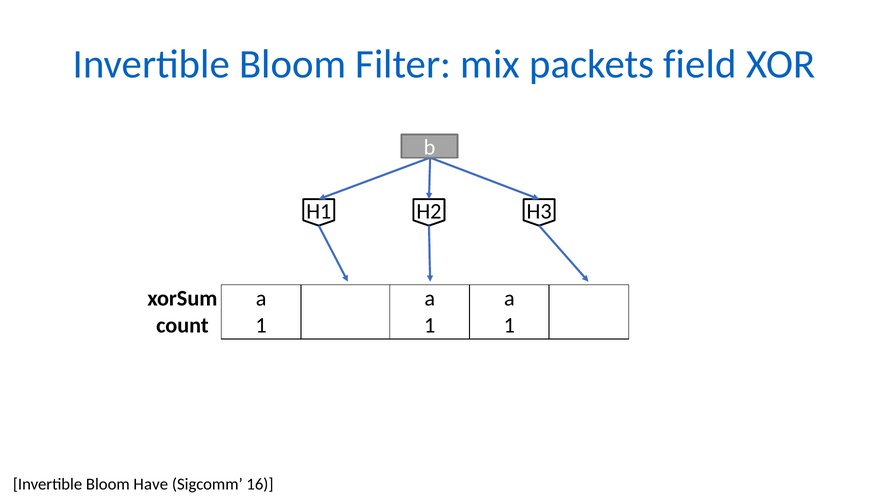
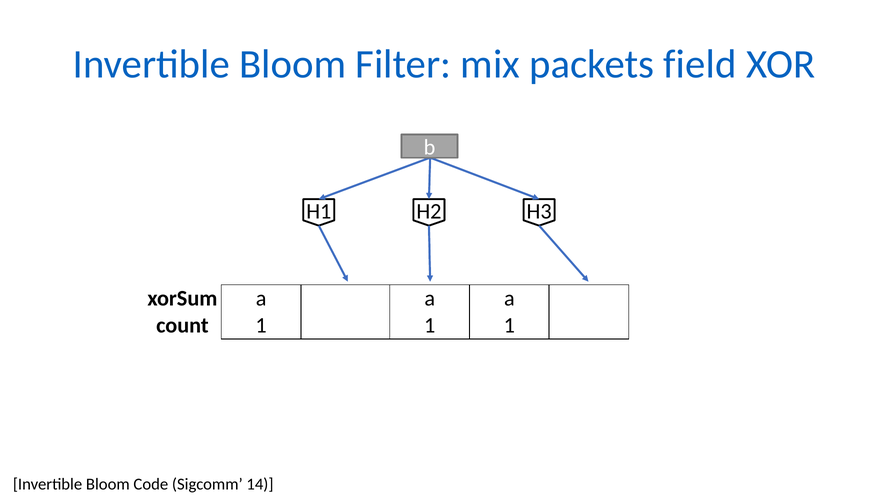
Have: Have -> Code (151, 484)
16: 16 -> 14 (260, 484)
